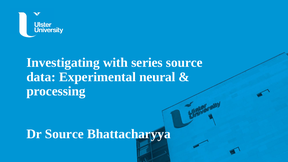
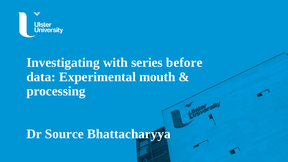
series source: source -> before (184, 63)
neural: neural -> mouth (157, 77)
